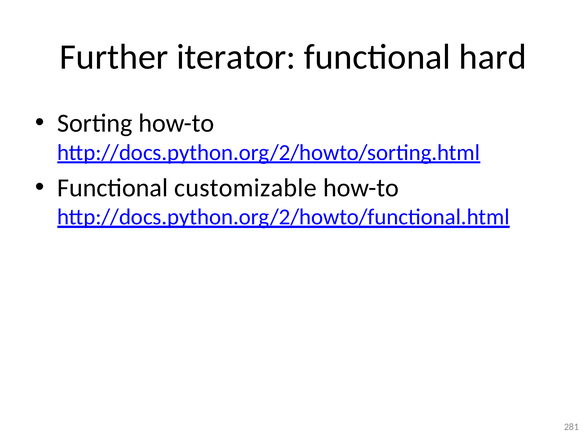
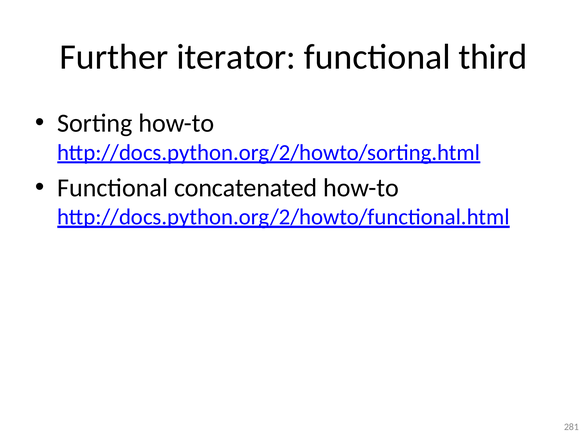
hard: hard -> third (493, 57)
customizable: customizable -> concatenated (246, 188)
